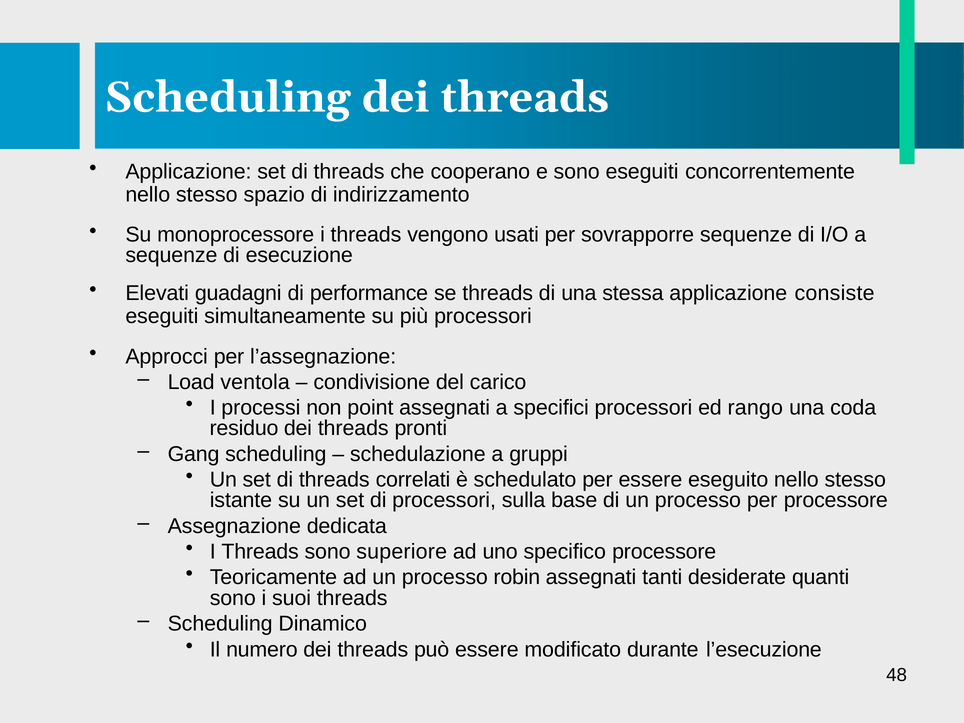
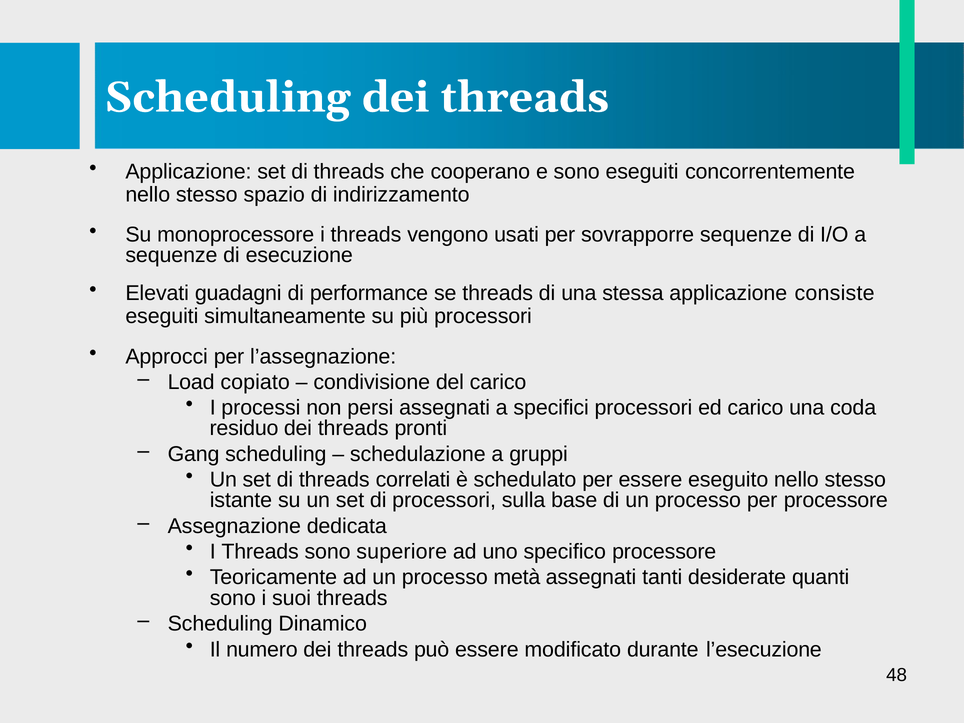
ventola: ventola -> copiato (255, 382)
point: point -> persi (370, 408)
ed rango: rango -> carico (755, 408)
robin: robin -> metà (517, 577)
